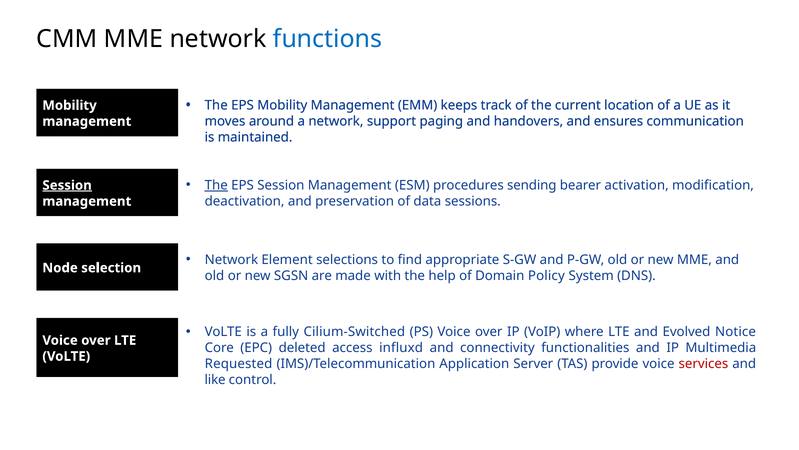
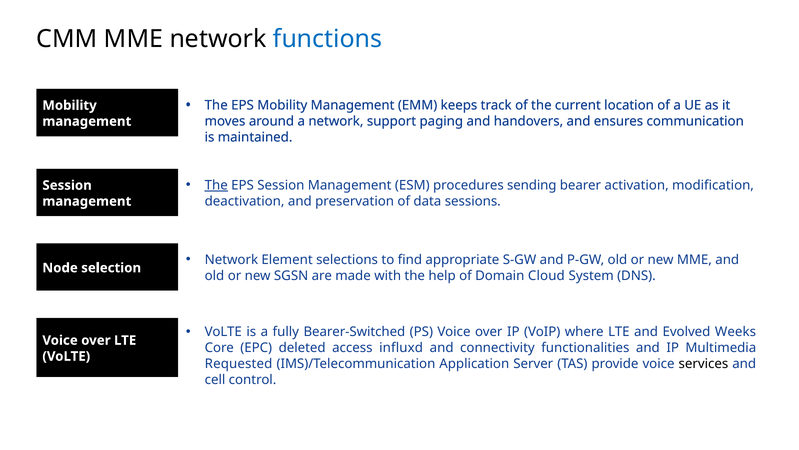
Session underline: present -> none (67, 185)
Policy: Policy -> Cloud (546, 275)
Cilium-Switched: Cilium-Switched -> Bearer-Switched (354, 332)
Notice: Notice -> Weeks (736, 332)
services colour: red -> black (703, 364)
like: like -> cell (215, 380)
